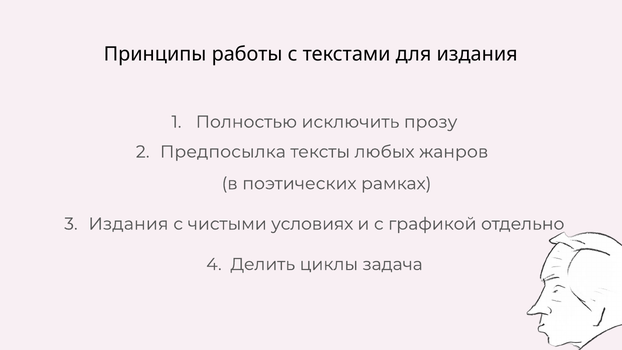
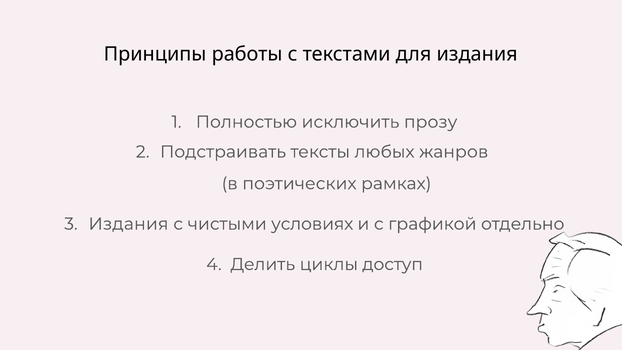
Предпосылка: Предпосылка -> Подстраивать (223, 152)
задача: задача -> доступ (393, 264)
